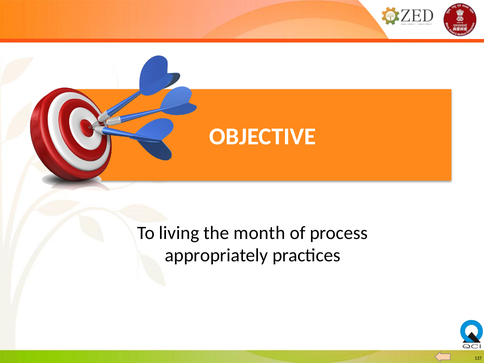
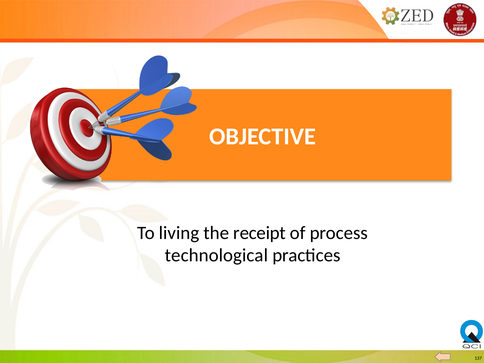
month: month -> receipt (260, 233)
appropriately: appropriately -> technological (216, 255)
